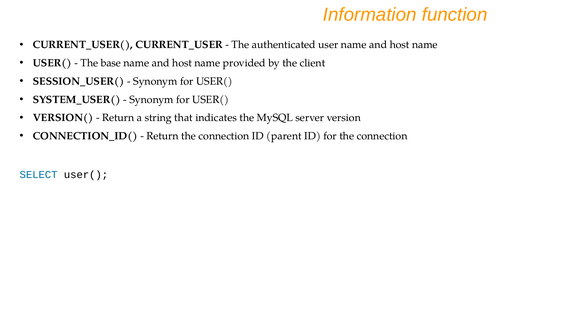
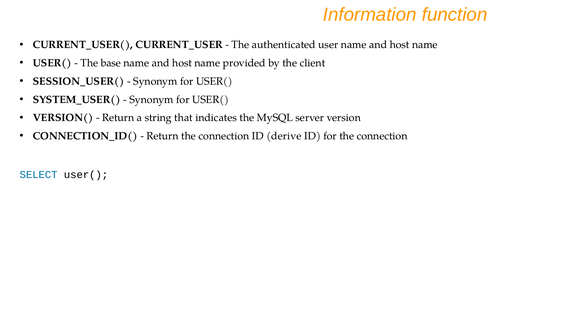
parent: parent -> derive (284, 136)
